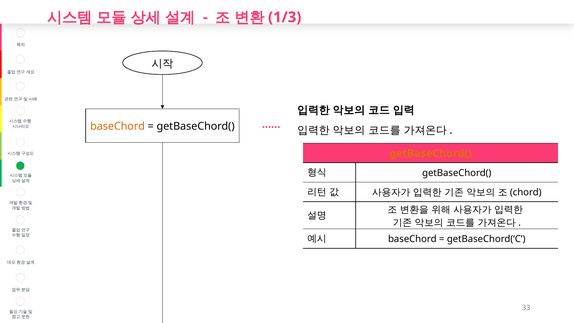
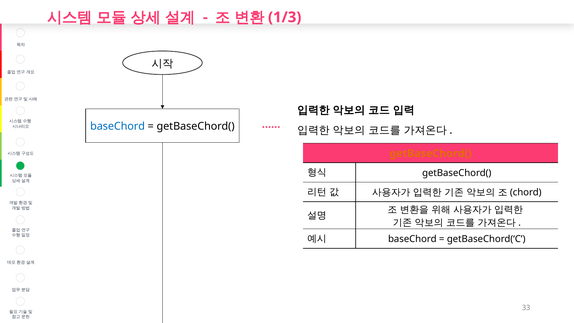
baseChord colour: orange -> blue (118, 126)
